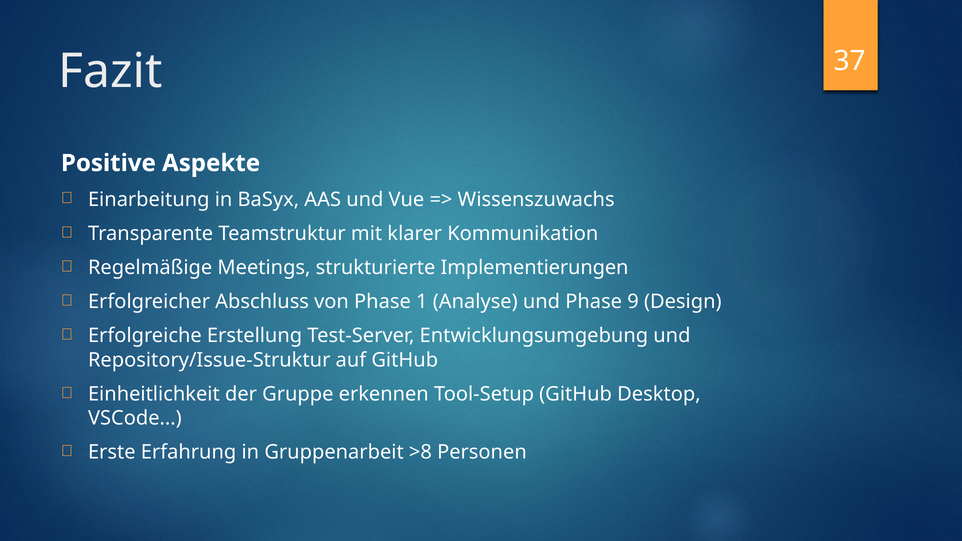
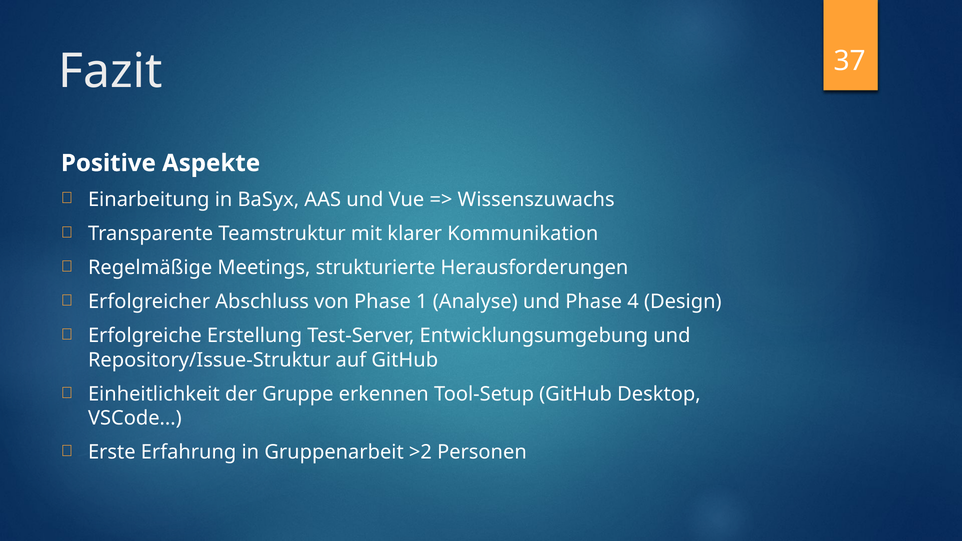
Implementierungen: Implementierungen -> Herausforderungen (534, 268)
9: 9 -> 4 (633, 302)
>8: >8 -> >2 (420, 452)
